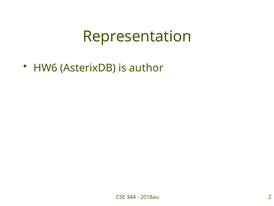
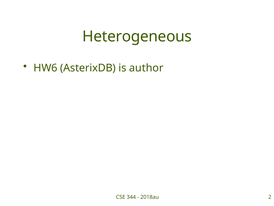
Representation: Representation -> Heterogeneous (137, 36)
